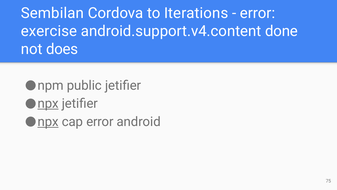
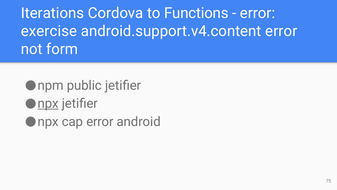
Sembilan: Sembilan -> Iterations (52, 13)
Iterations: Iterations -> Functions (196, 13)
android.support.v4.content done: done -> error (281, 31)
does: does -> form (62, 49)
npx underline: present -> none (48, 121)
